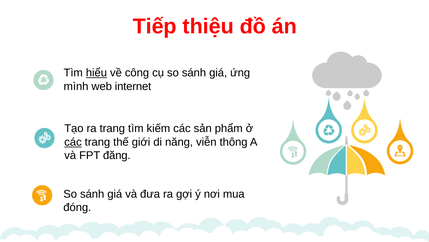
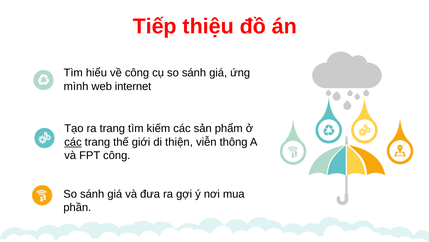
hiểu underline: present -> none (96, 73)
năng: năng -> thiện (179, 142)
FPT đăng: đăng -> công (117, 155)
đóng: đóng -> phần (77, 207)
